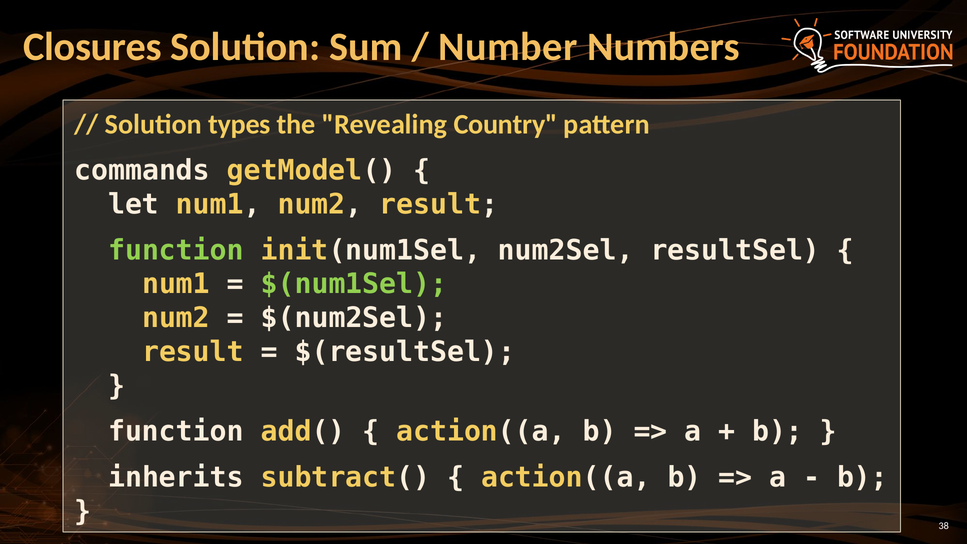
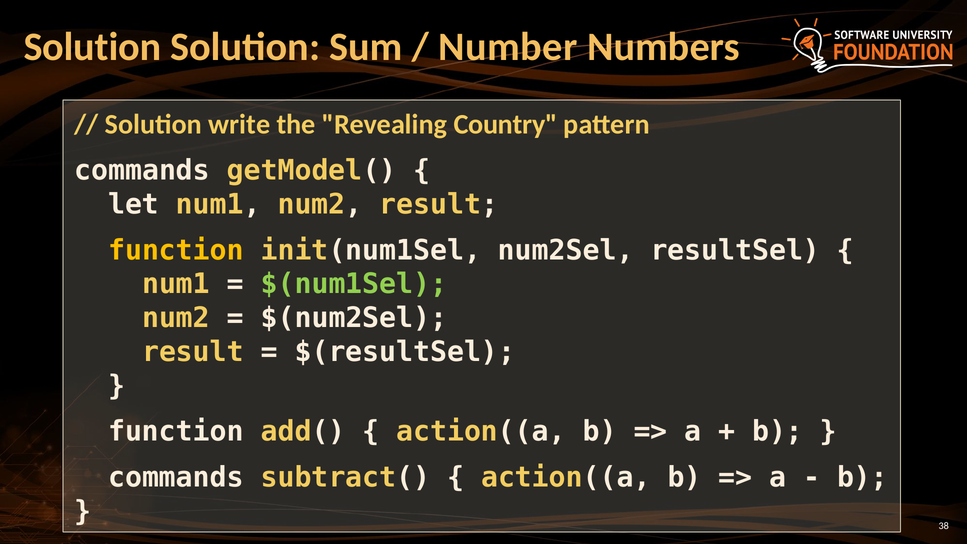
Closures: Closures -> Solution (92, 47)
types: types -> write (239, 124)
function colour: light green -> yellow (176, 250)
inherits: inherits -> commands (176, 478)
